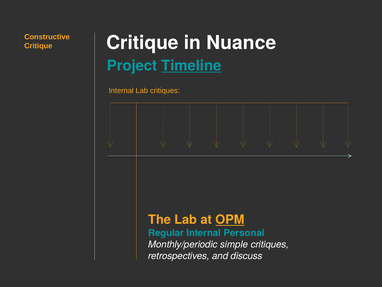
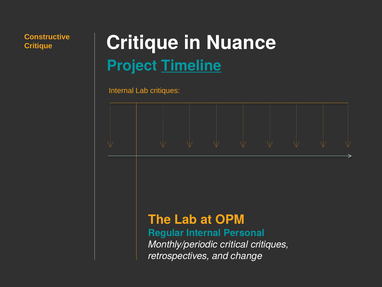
OPM underline: present -> none (230, 219)
simple: simple -> critical (234, 244)
discuss: discuss -> change (247, 255)
